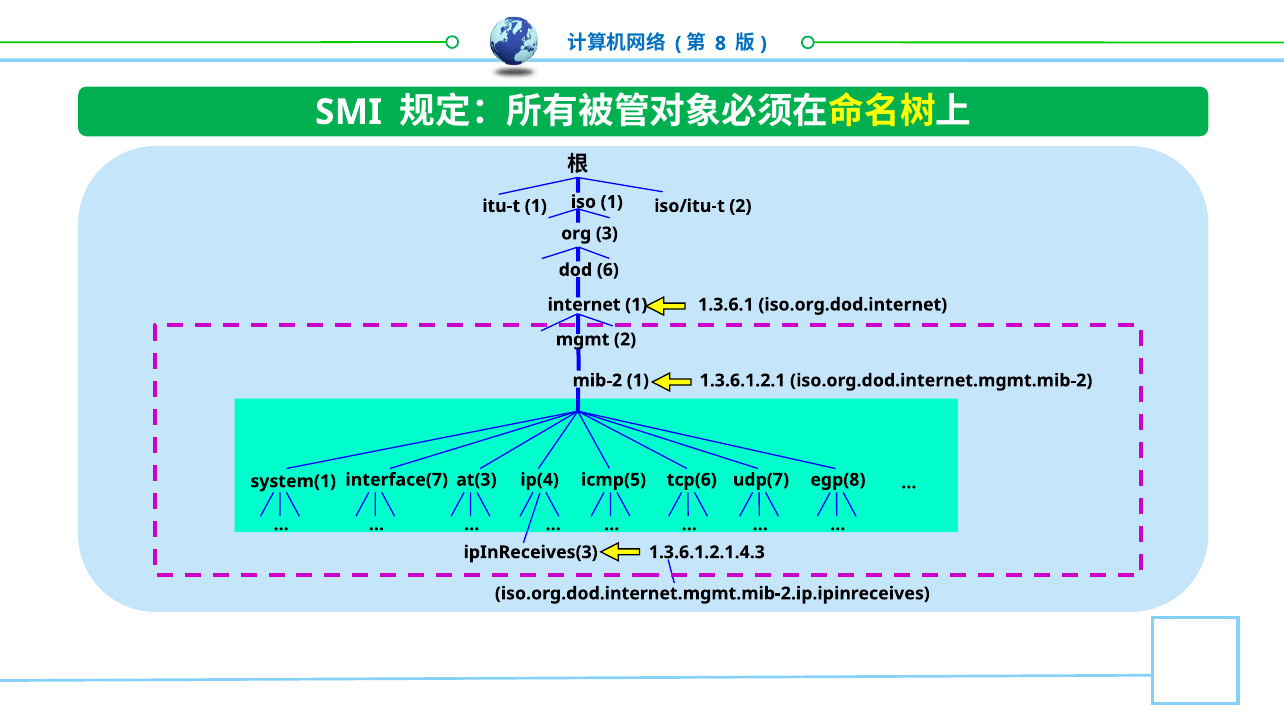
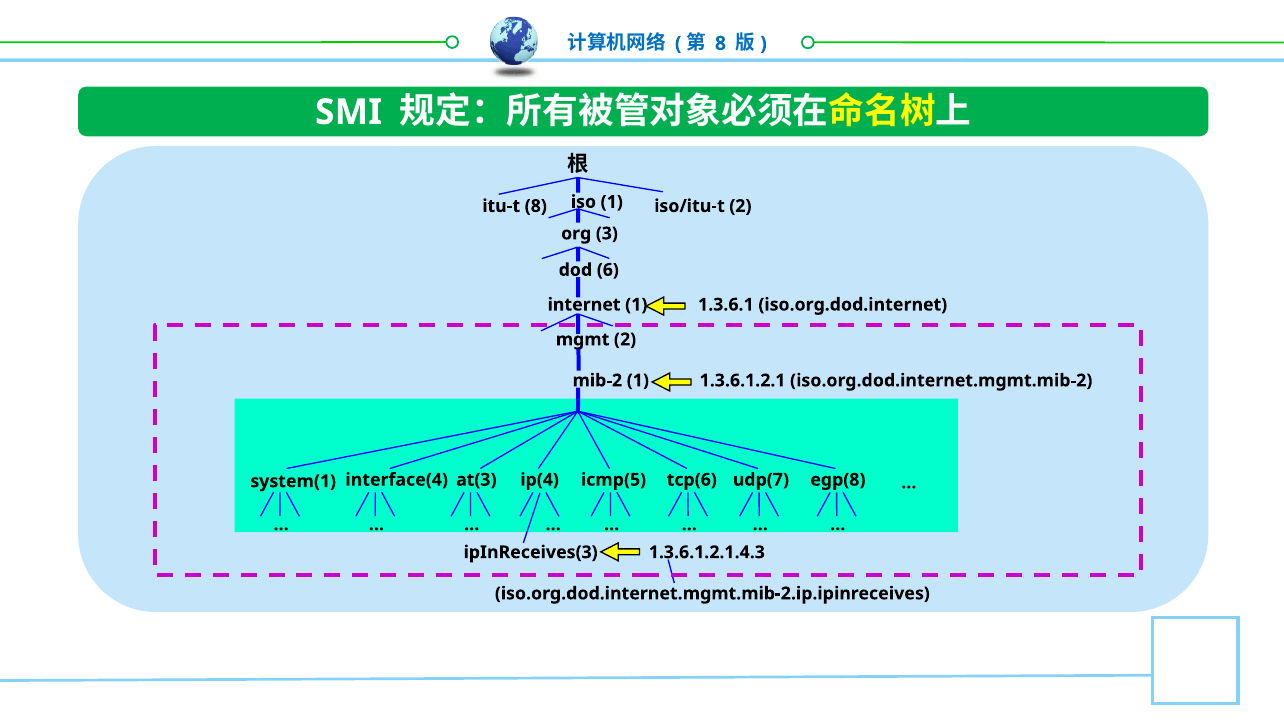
itu-t 1: 1 -> 8 (536, 206)
interface(7: interface(7 -> interface(4 (397, 479)
